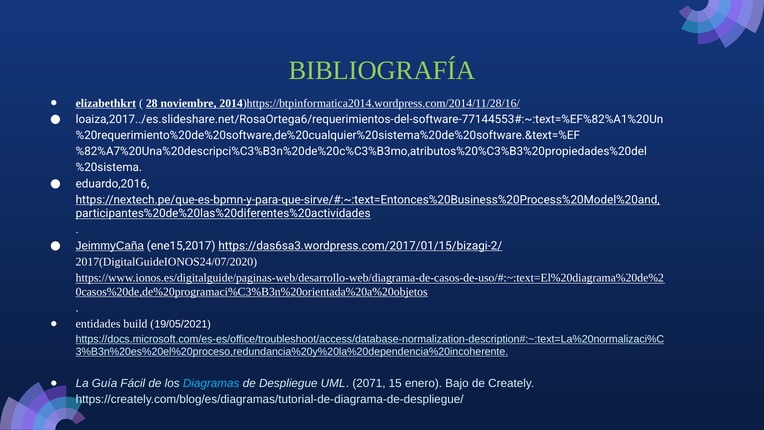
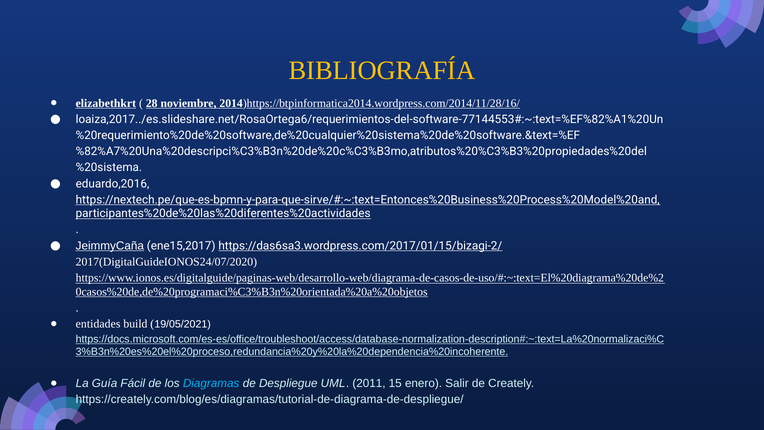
BIBLIOGRAFÍA colour: light green -> yellow (382, 71)
2071: 2071 -> 2011 (369, 383)
Bajo: Bajo -> Salir (457, 383)
